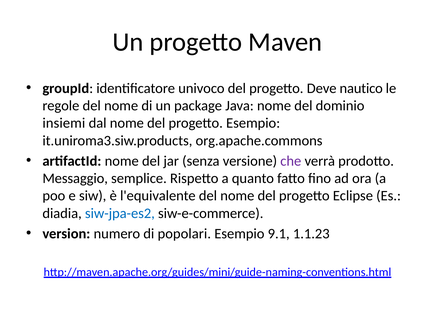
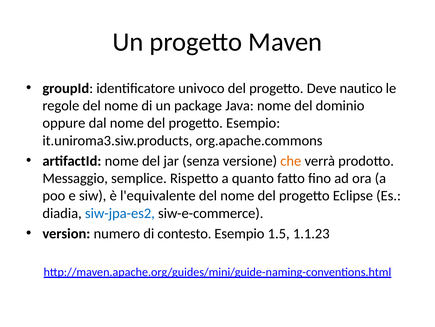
insiemi: insiemi -> oppure (64, 123)
che colour: purple -> orange (291, 161)
popolari: popolari -> contesto (184, 233)
9.1: 9.1 -> 1.5 (279, 233)
